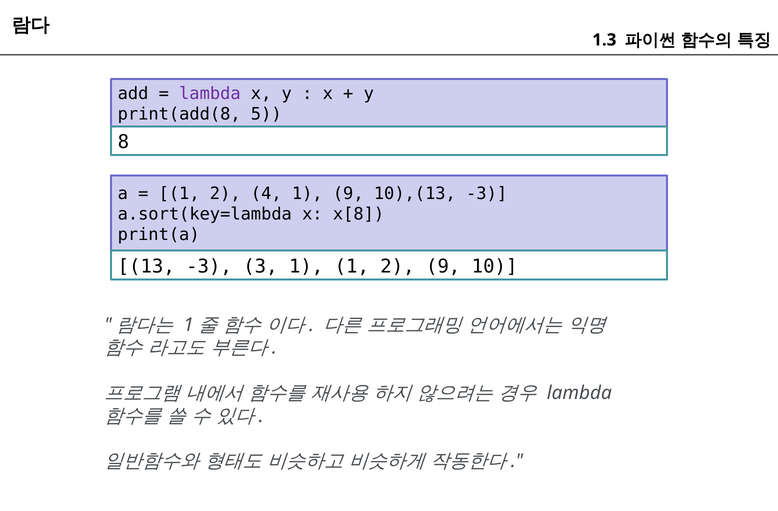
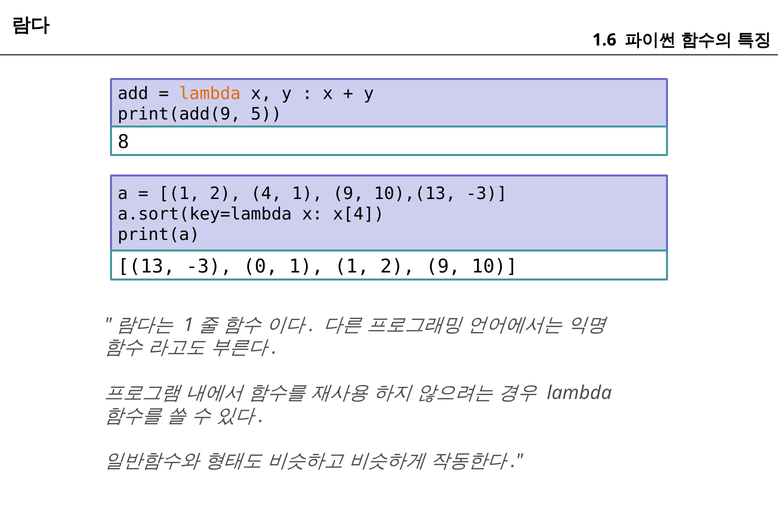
1.3: 1.3 -> 1.6 (604, 40)
lambda colour: purple -> orange (210, 94)
print(add(8: print(add(8 -> print(add(9 (179, 114)
x[8: x[8 -> x[4 (359, 214)
3: 3 -> 0 (260, 266)
